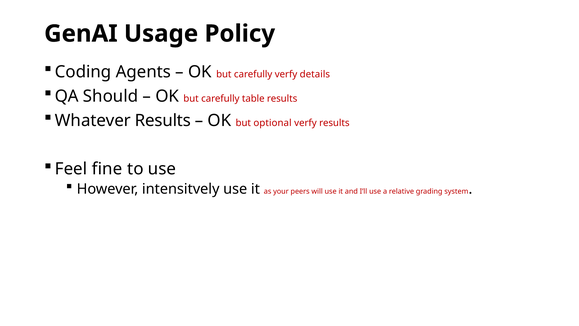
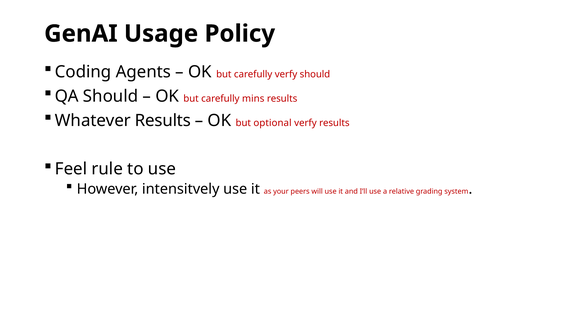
verfy details: details -> should (315, 74)
table: table -> mins (253, 98)
fine: fine -> rule (107, 169)
